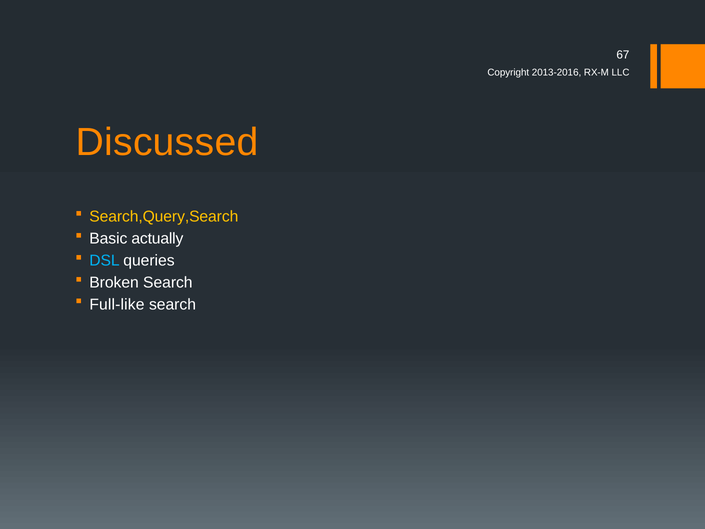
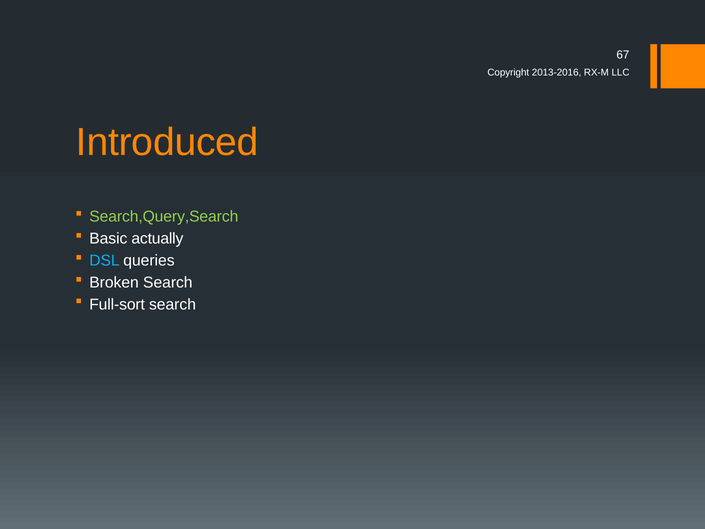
Discussed: Discussed -> Introduced (167, 142)
Search,Query,Search colour: yellow -> light green (164, 217)
Full-like: Full-like -> Full-sort (117, 304)
